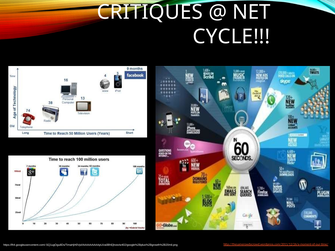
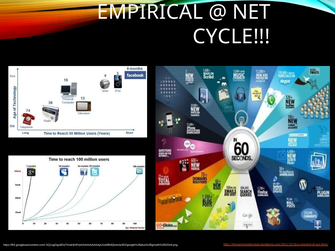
CRITIQUES: CRITIQUES -> EMPIRICAL (150, 12)
